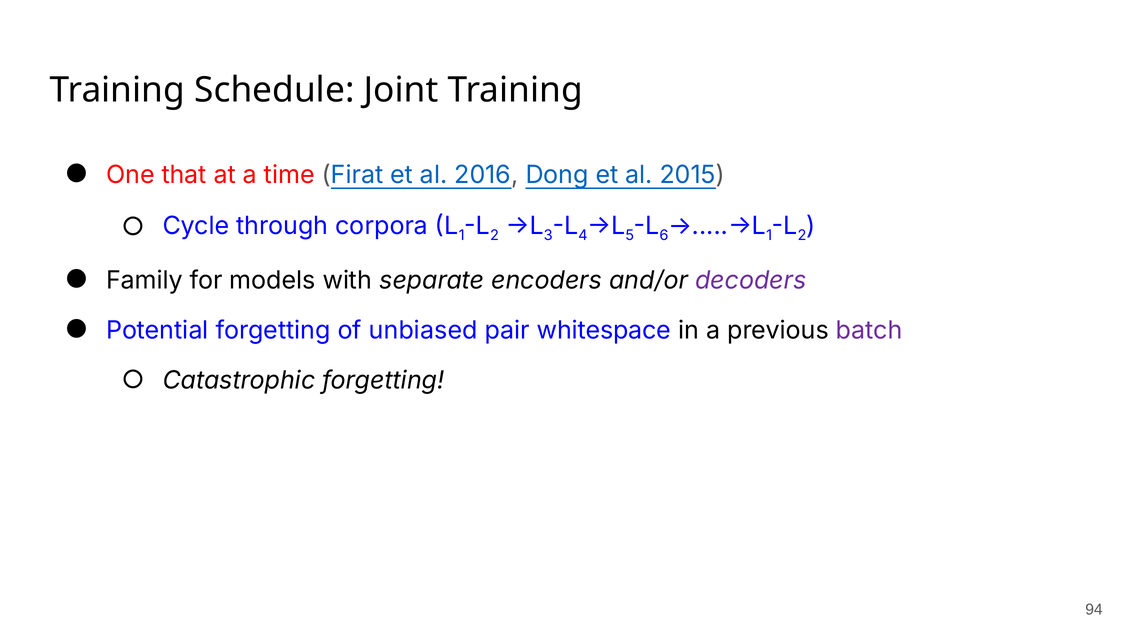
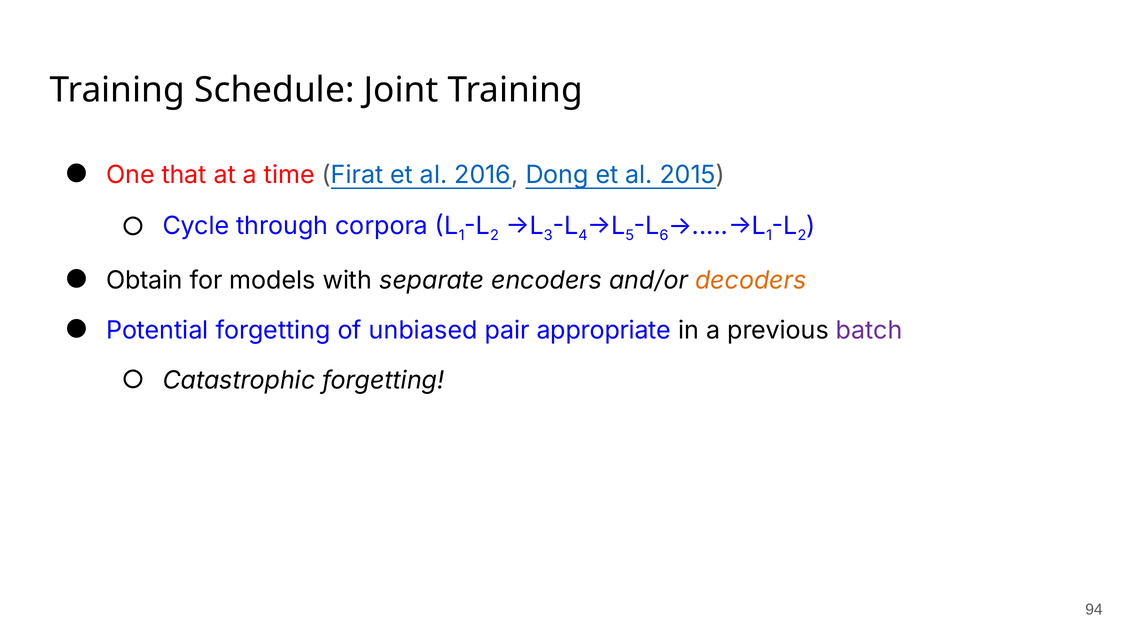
Family: Family -> Obtain (145, 280)
decoders colour: purple -> orange (751, 280)
whitespace: whitespace -> appropriate (604, 331)
